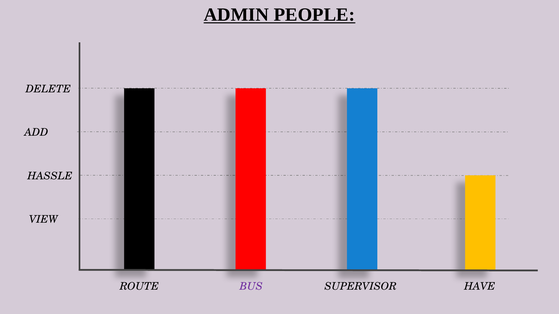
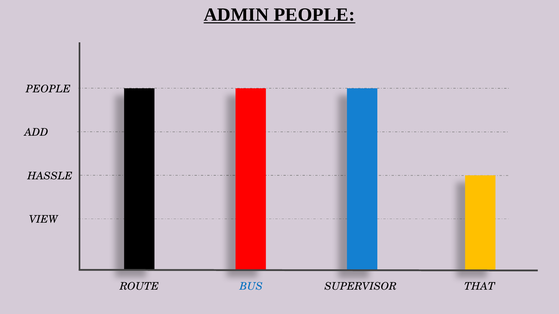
DELETE: DELETE -> PEOPLE (48, 89)
BUS colour: purple -> blue (251, 287)
HAVE: HAVE -> THAT (480, 287)
